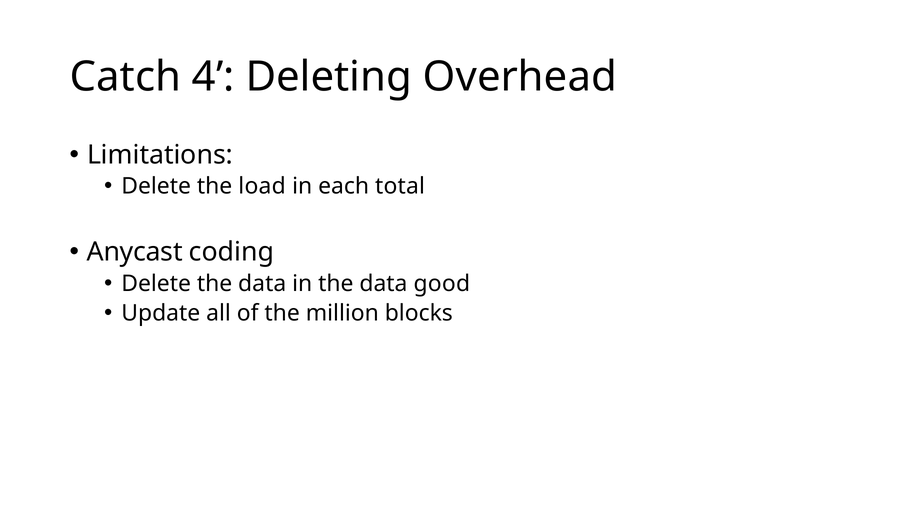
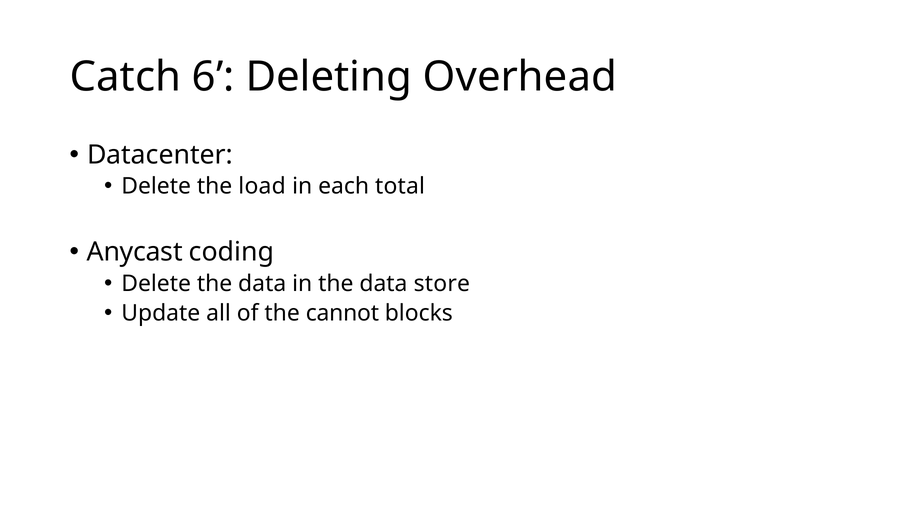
4: 4 -> 6 (213, 77)
Limitations: Limitations -> Datacenter (160, 155)
good: good -> store (442, 284)
million: million -> cannot (342, 313)
